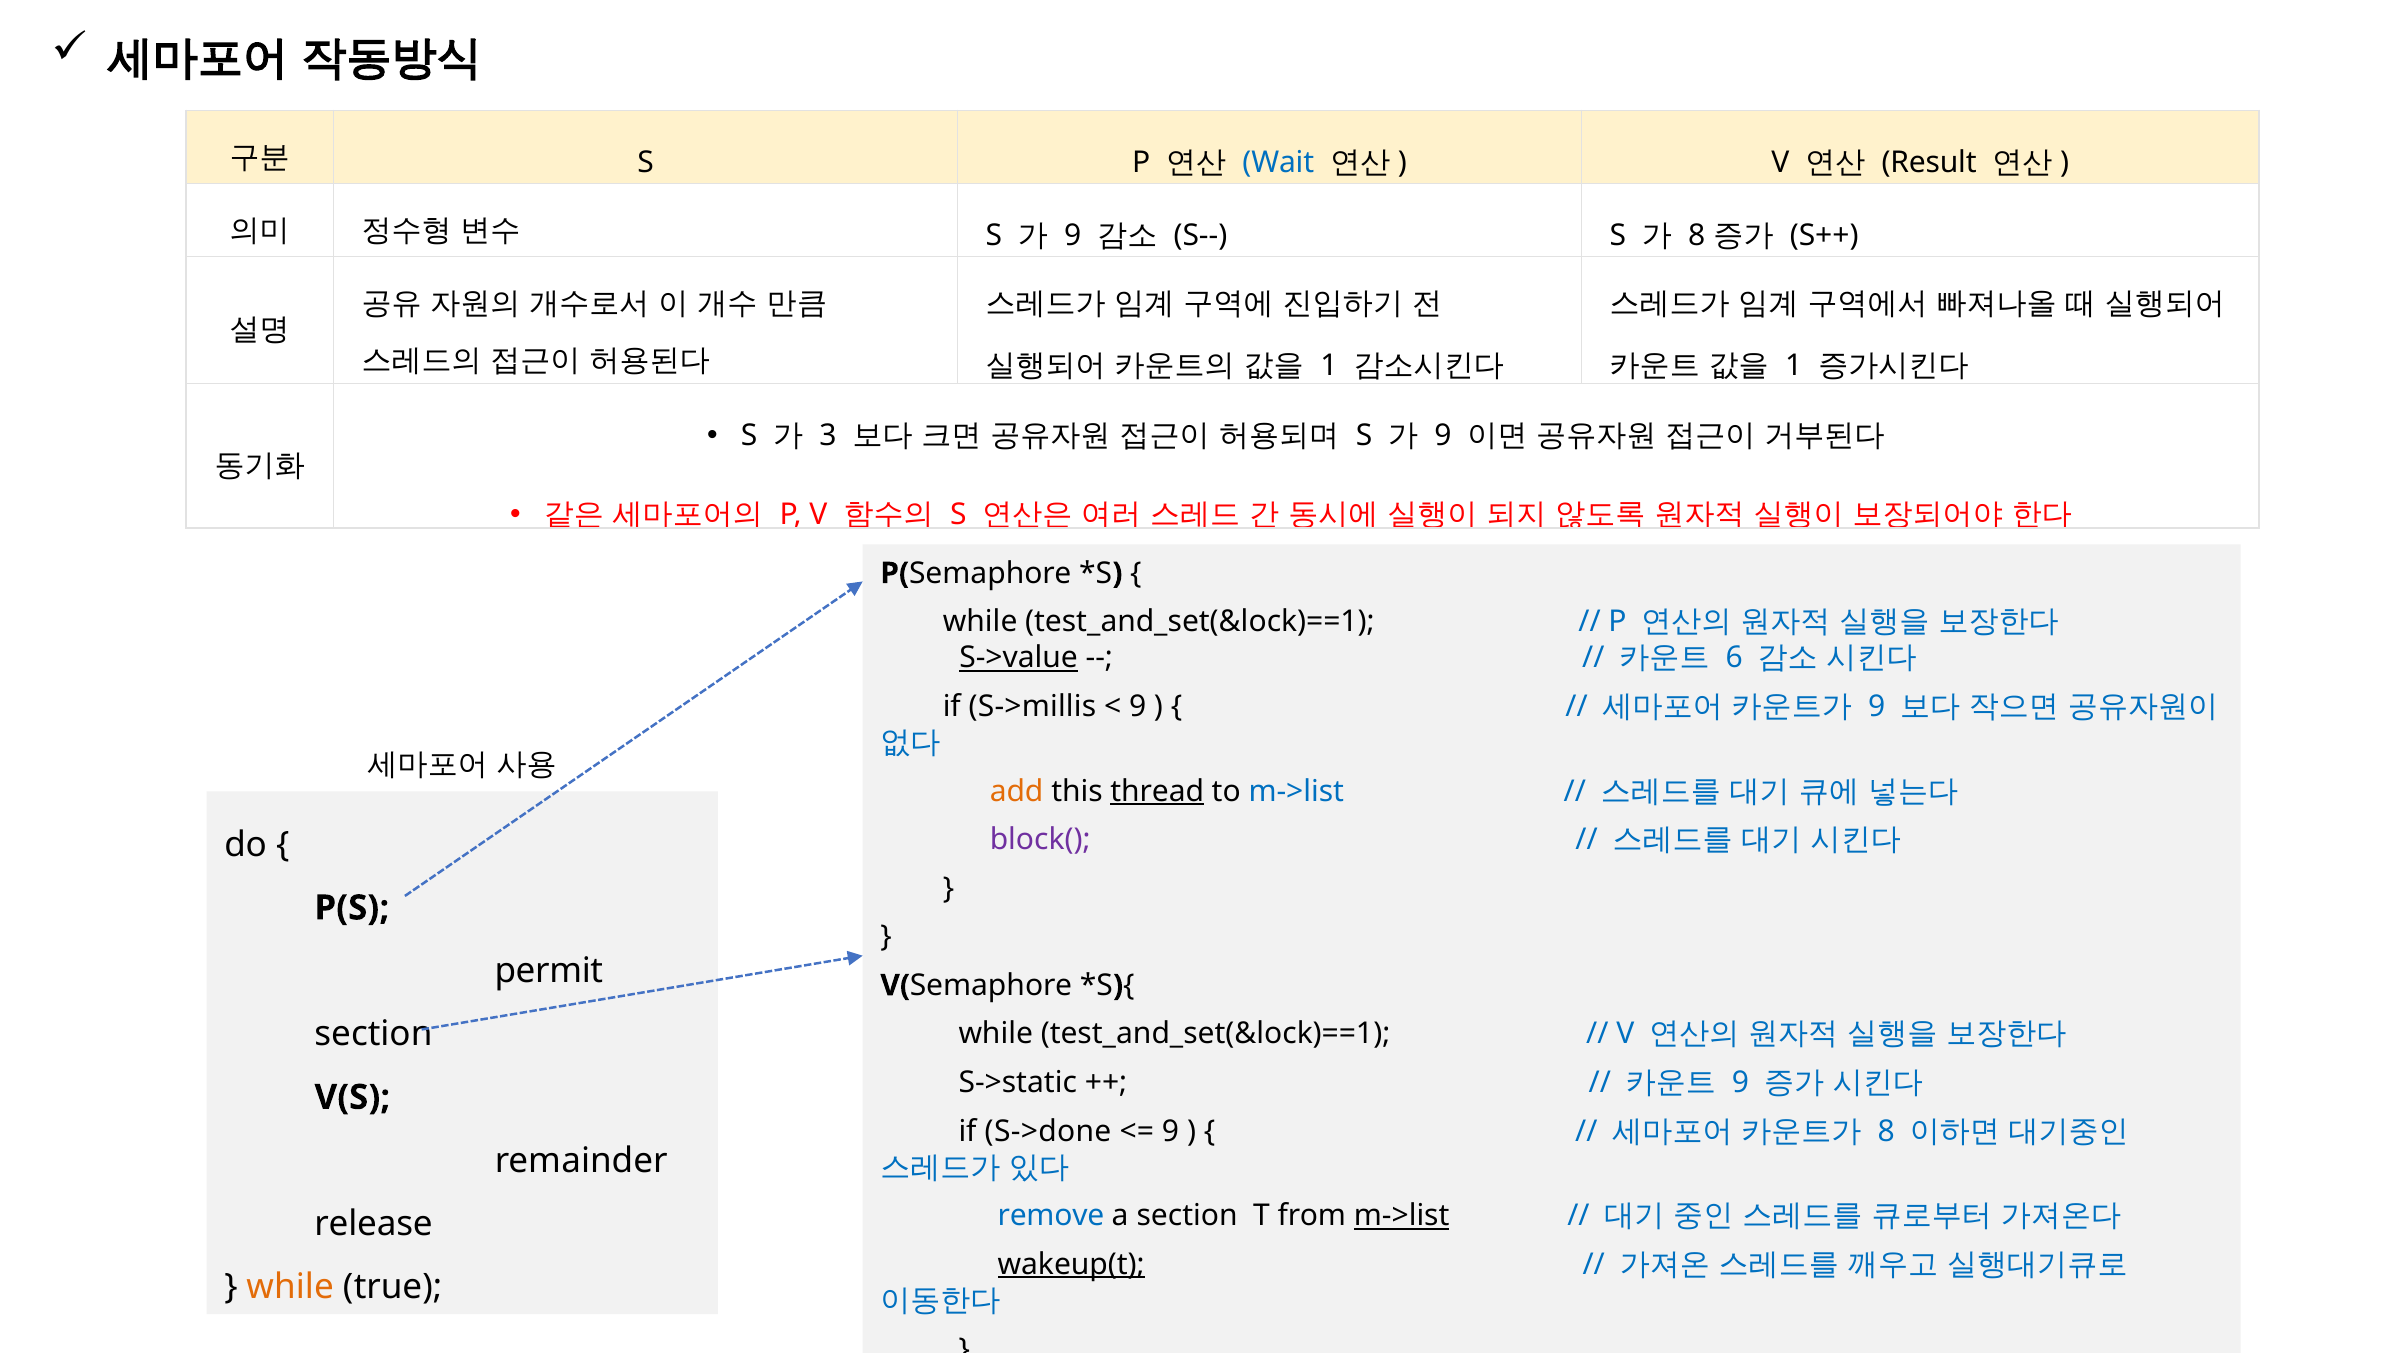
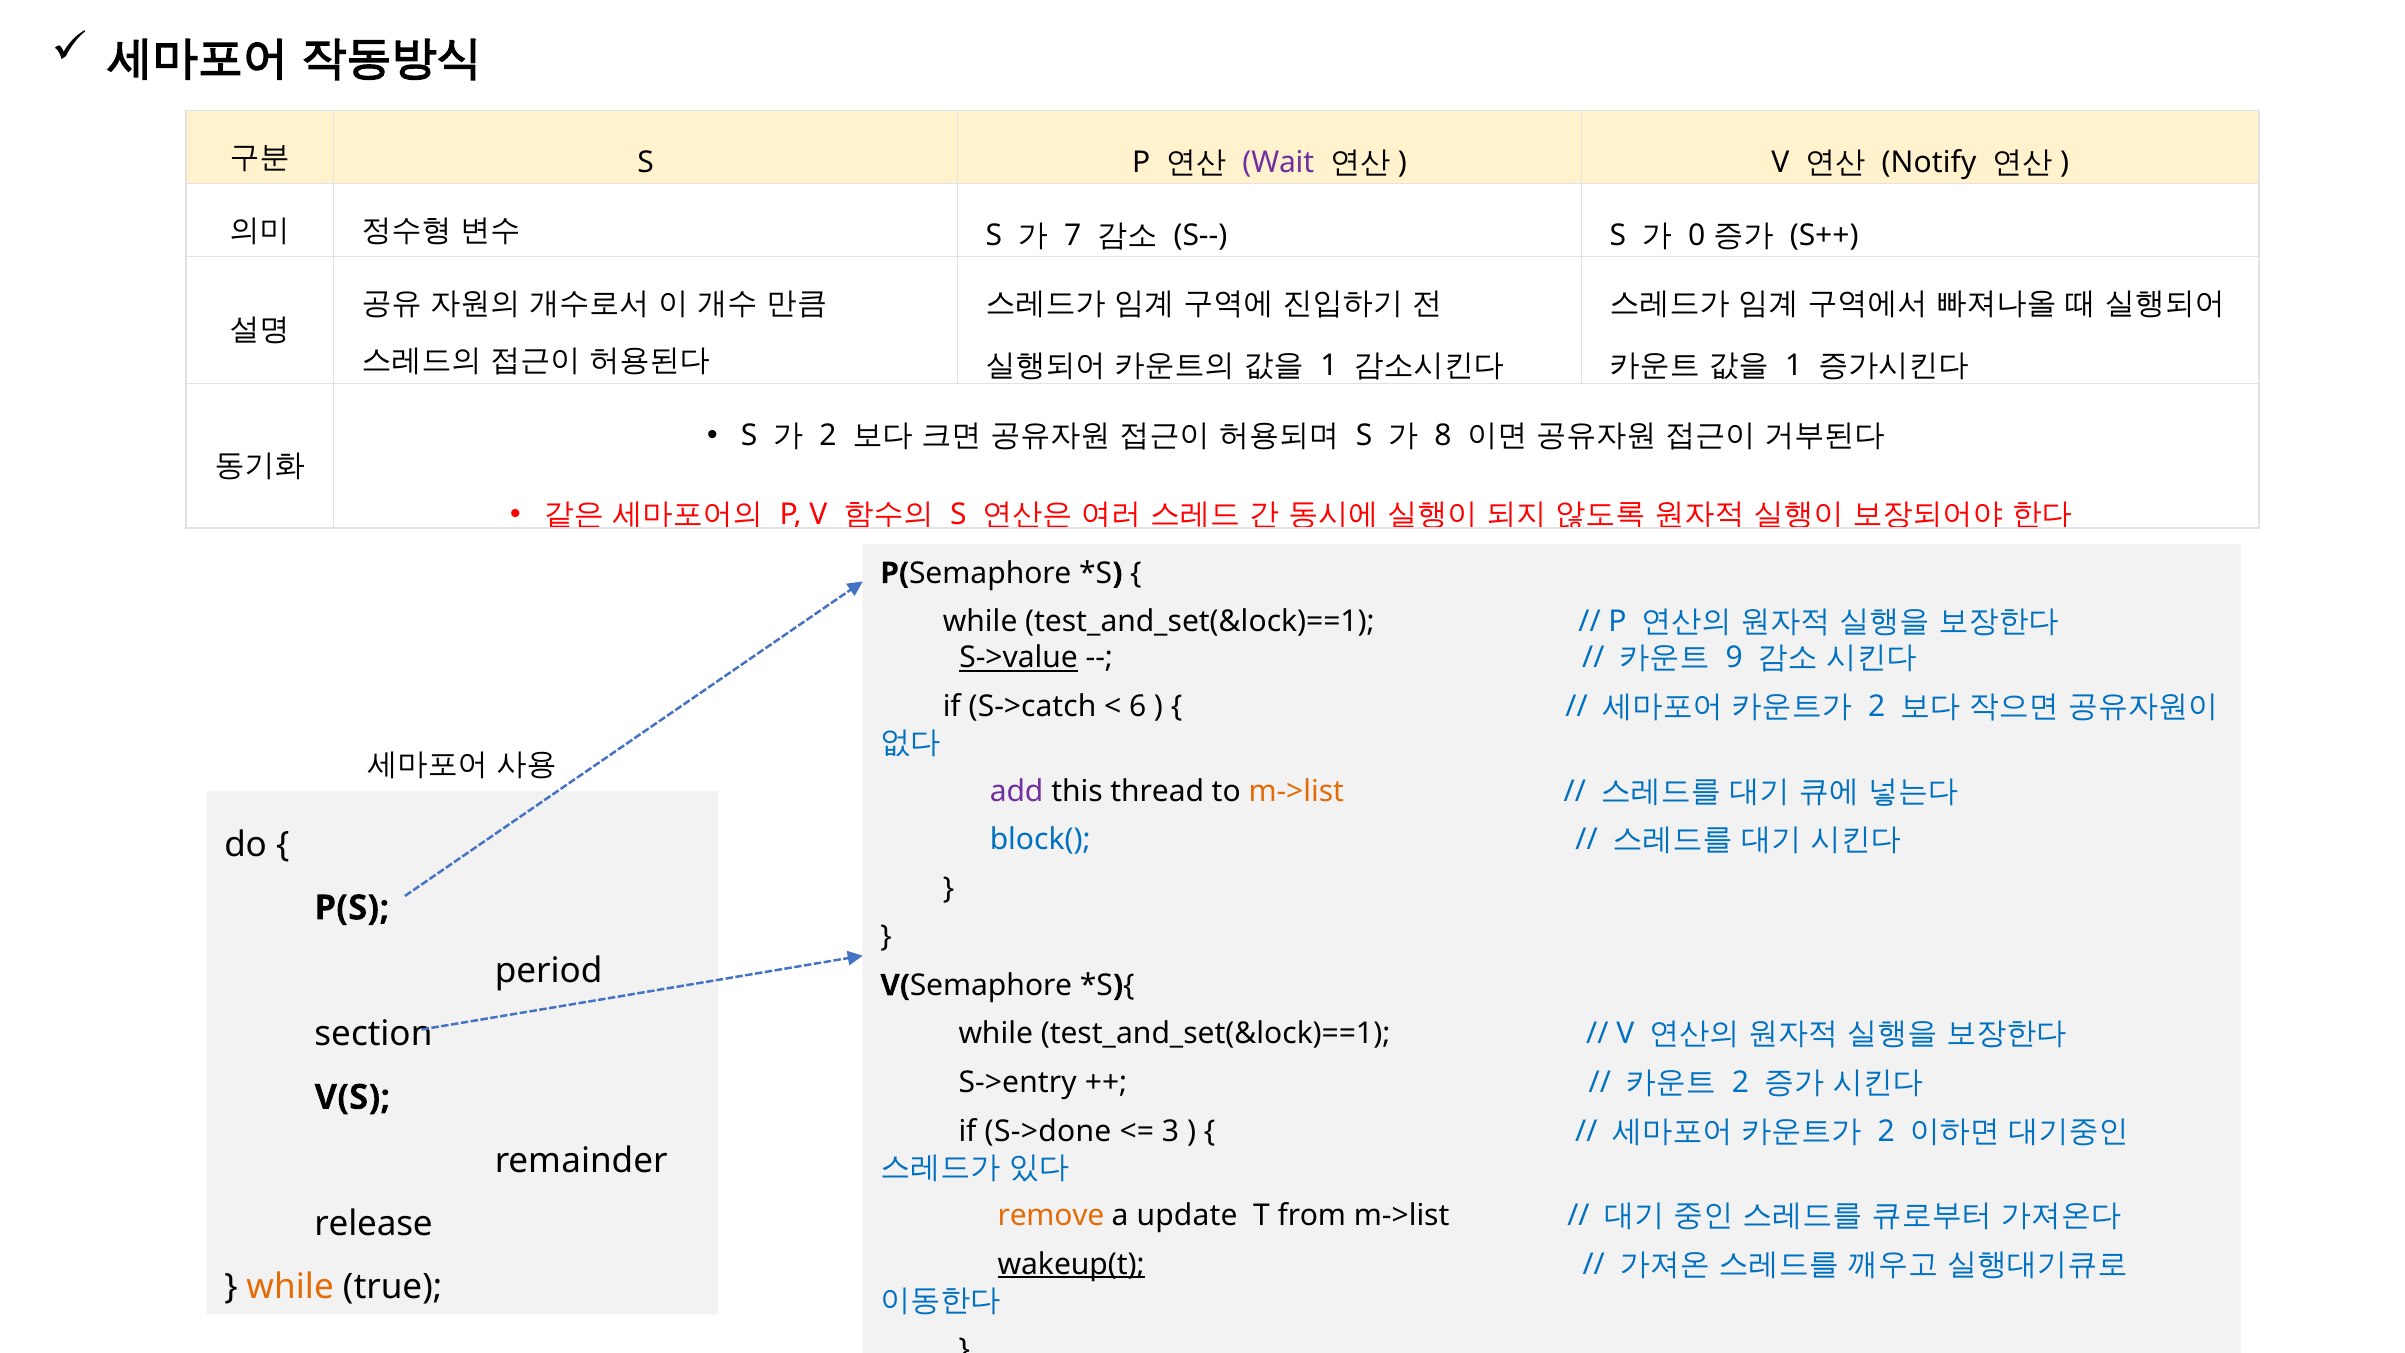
Wait colour: blue -> purple (1278, 163)
Result: Result -> Notify (1929, 163)
9: 9 -> 7 (1073, 236)
8: 8 -> 0 (1697, 236)
3: 3 -> 2 (828, 435)
9: 9 -> 8 (1443, 435)
6: 6 -> 9 (1734, 658)
S->millis: S->millis -> S->catch (1033, 706)
9: 9 -> 6 (1138, 706)
9: 9 -> 2 (1877, 706)
add colour: orange -> purple (1017, 791)
thread underline: present -> none (1157, 791)
m->list colour: blue -> orange (1296, 791)
block( colour: purple -> blue (1040, 840)
permit: permit -> period (549, 971)
S->static: S->static -> S->entry (1018, 1082)
9: 9 -> 2 (1741, 1082)
9: 9 -> 3 (1170, 1131)
8: 8 -> 2 (1886, 1131)
remove colour: blue -> orange (1051, 1216)
a section: section -> update (1187, 1216)
m->list underline: present -> none (1402, 1216)
